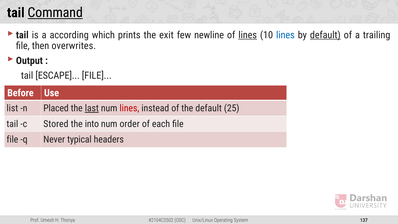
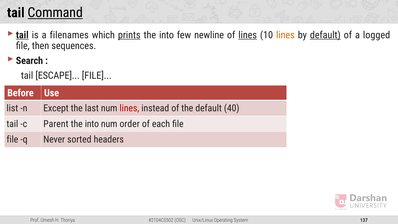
tail underline: none -> present (22, 35)
according: according -> filenames (69, 35)
prints underline: none -> present (129, 35)
exit: exit -> into (167, 35)
lines colour: blue -> orange (285, 35)
trailing: trailing -> logged (377, 35)
overwrites: overwrites -> sequences (74, 46)
Output: Output -> Search (29, 61)
Placed: Placed -> Except (56, 108)
last underline: present -> none (92, 108)
25: 25 -> 40 (232, 108)
Stored: Stored -> Parent (56, 124)
typical: typical -> sorted (79, 140)
